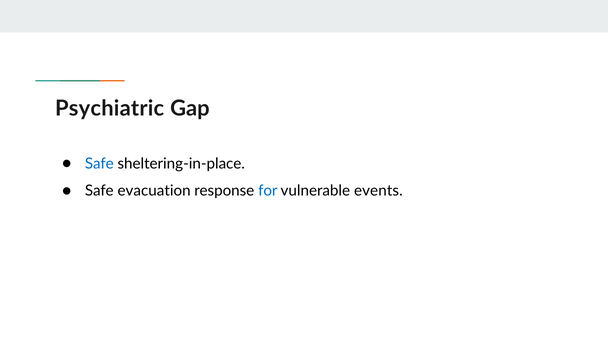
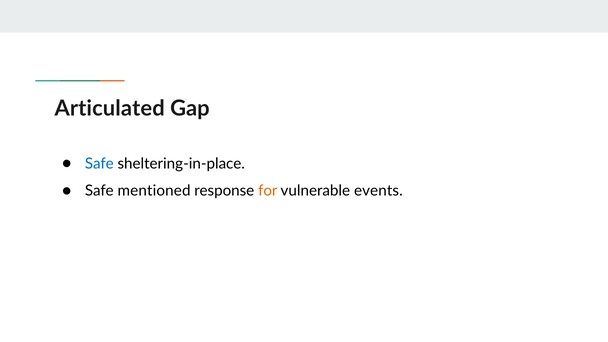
Psychiatric: Psychiatric -> Articulated (110, 108)
evacuation: evacuation -> mentioned (154, 191)
for colour: blue -> orange (268, 191)
